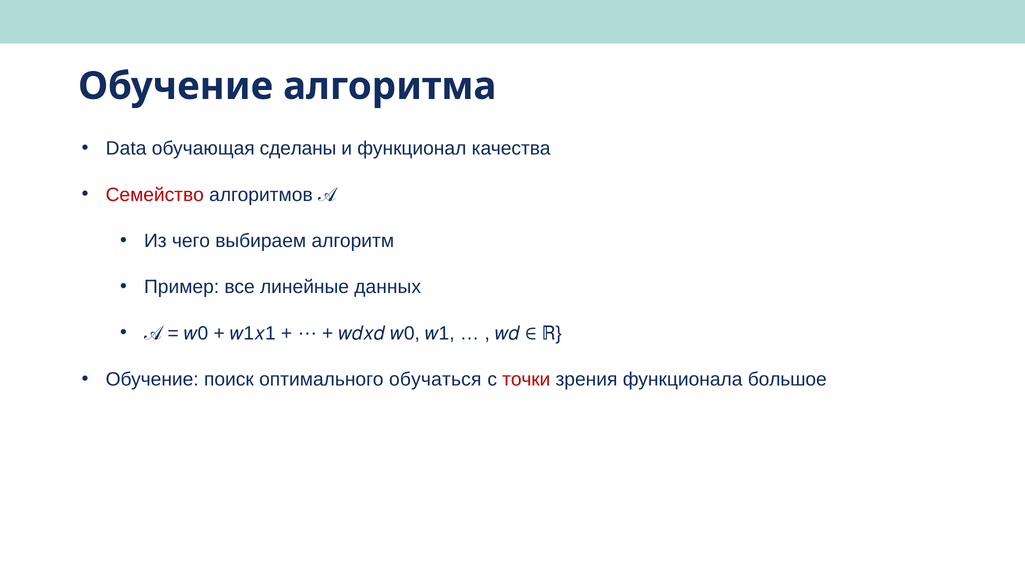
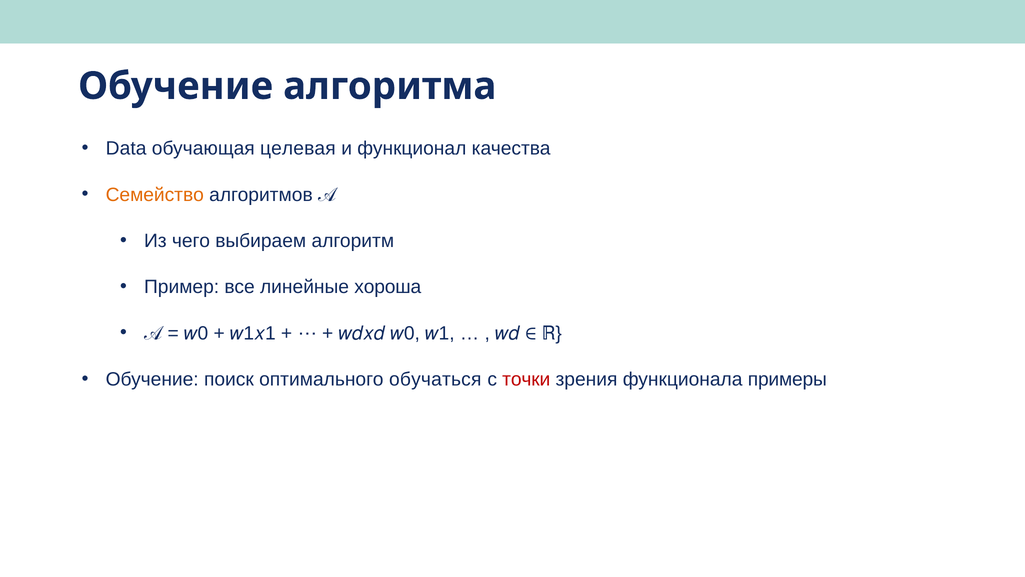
сделаны: сделаны -> целевая (298, 148)
Семейство colour: red -> orange (155, 195)
данных: данных -> хороша (388, 287)
большое: большое -> примеры (787, 379)
